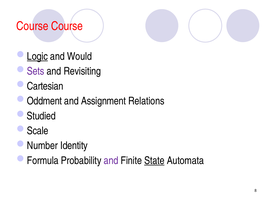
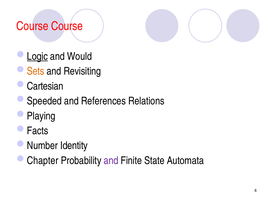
Sets colour: purple -> orange (36, 71)
Oddment: Oddment -> Speeded (44, 101)
Assignment: Assignment -> References (103, 101)
Studied: Studied -> Playing (41, 116)
Scale: Scale -> Facts (38, 131)
Formula: Formula -> Chapter (43, 160)
State underline: present -> none (154, 160)
